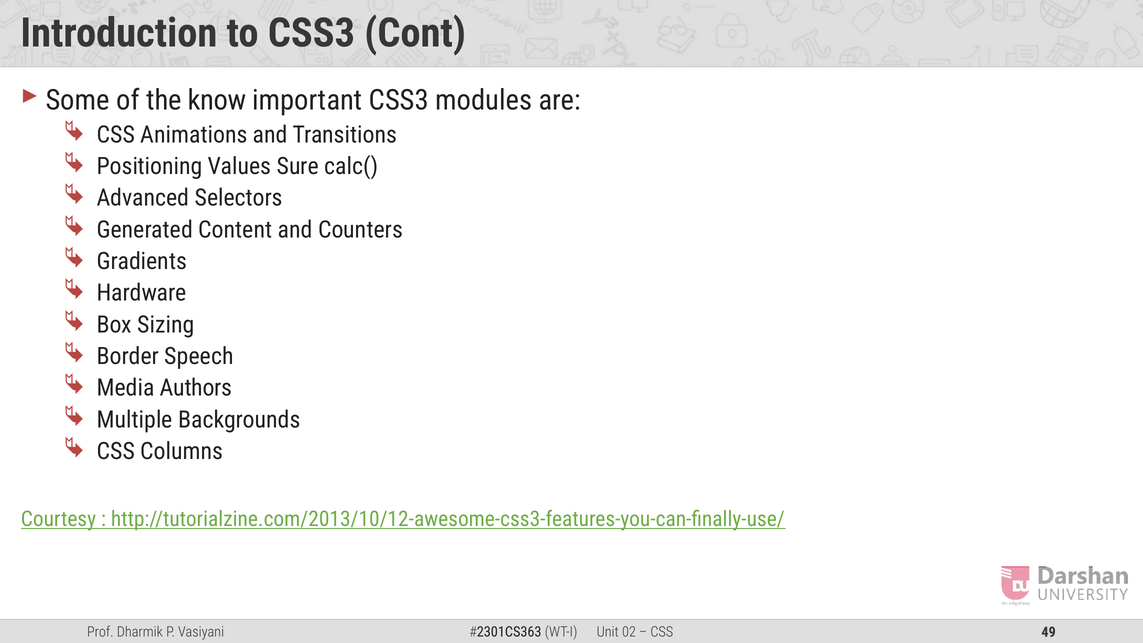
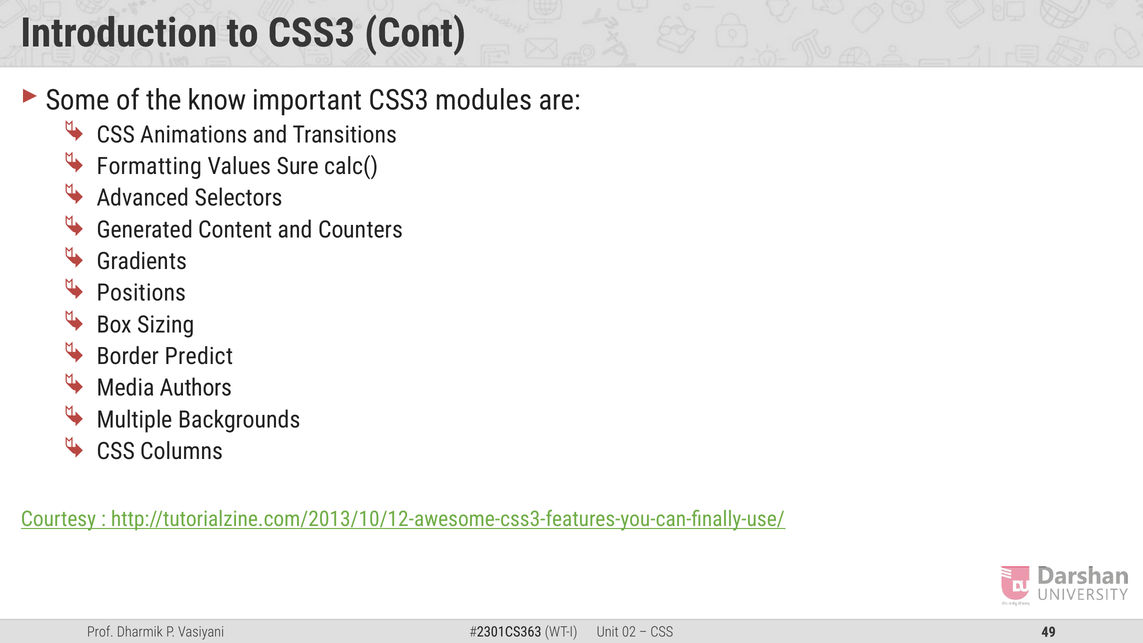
Positioning: Positioning -> Formatting (149, 166)
Hardware: Hardware -> Positions (142, 293)
Speech: Speech -> Predict (199, 356)
